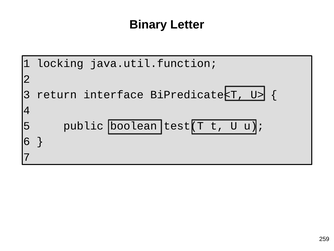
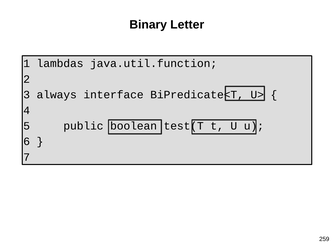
locking: locking -> lambdas (60, 63)
return: return -> always (57, 95)
